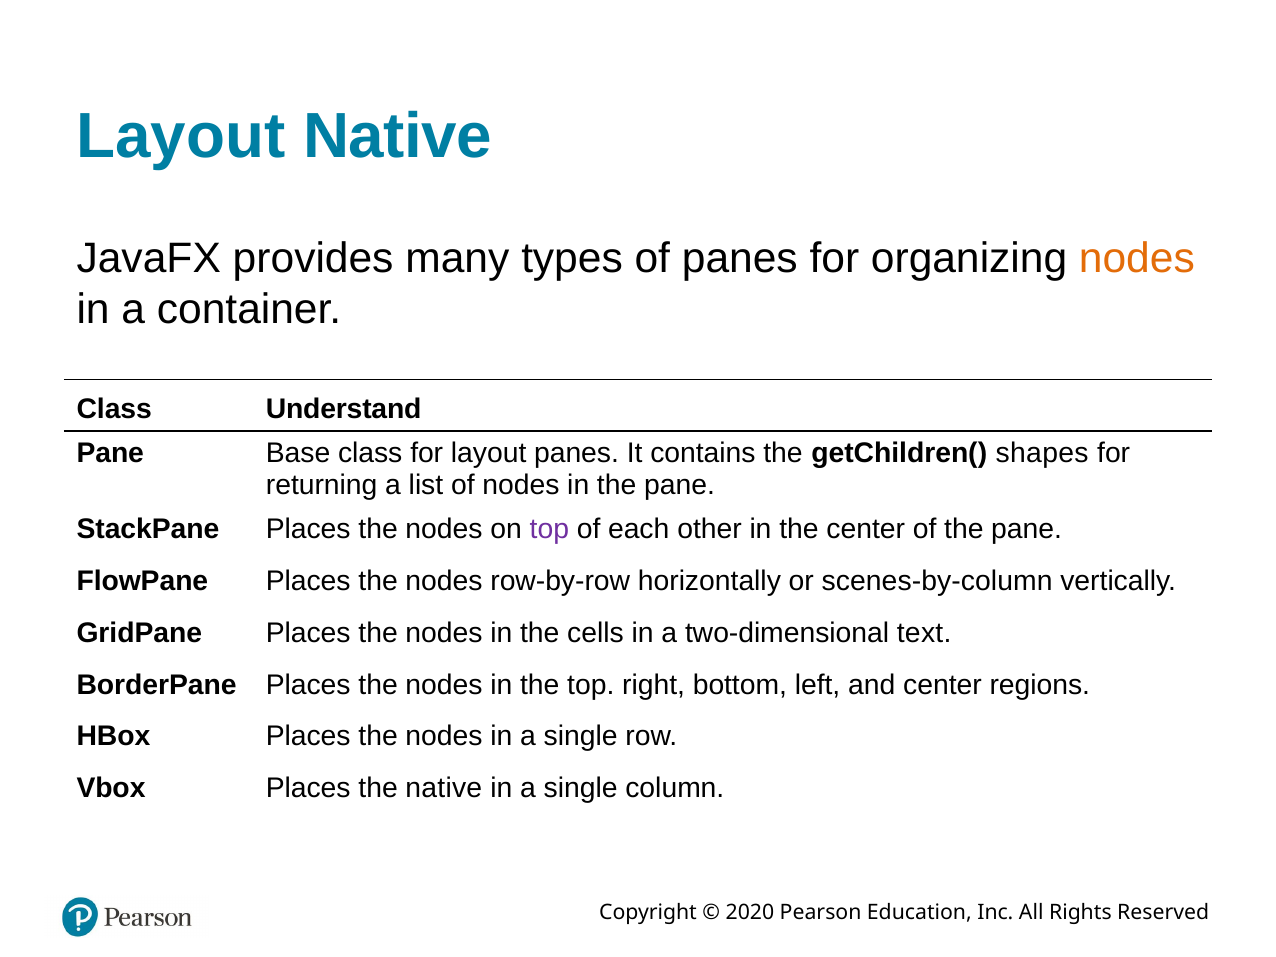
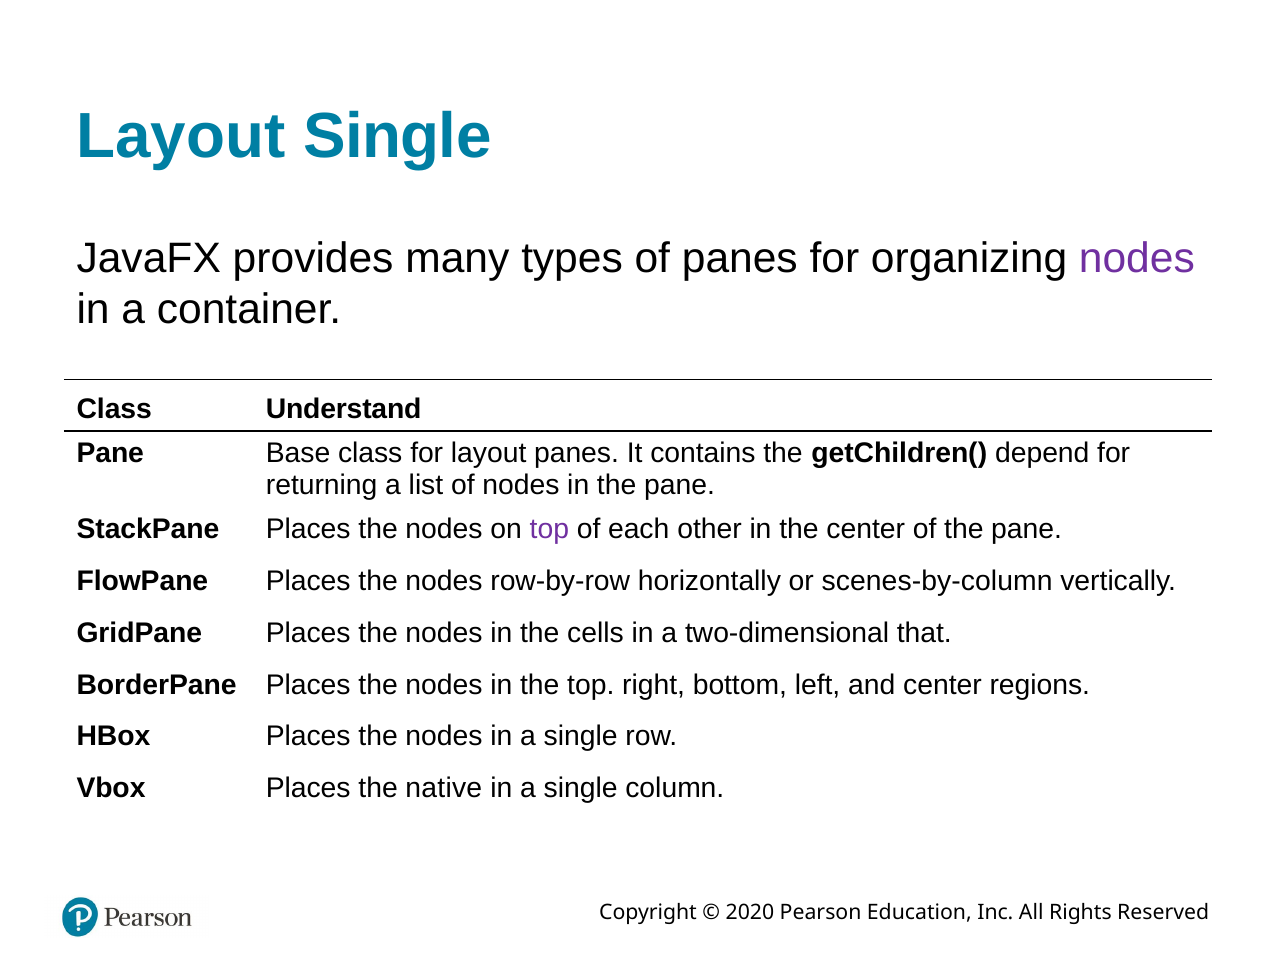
Layout Native: Native -> Single (397, 137)
nodes colour: orange -> purple (1137, 258)
shapes: shapes -> depend (1042, 454)
text: text -> that (924, 633)
